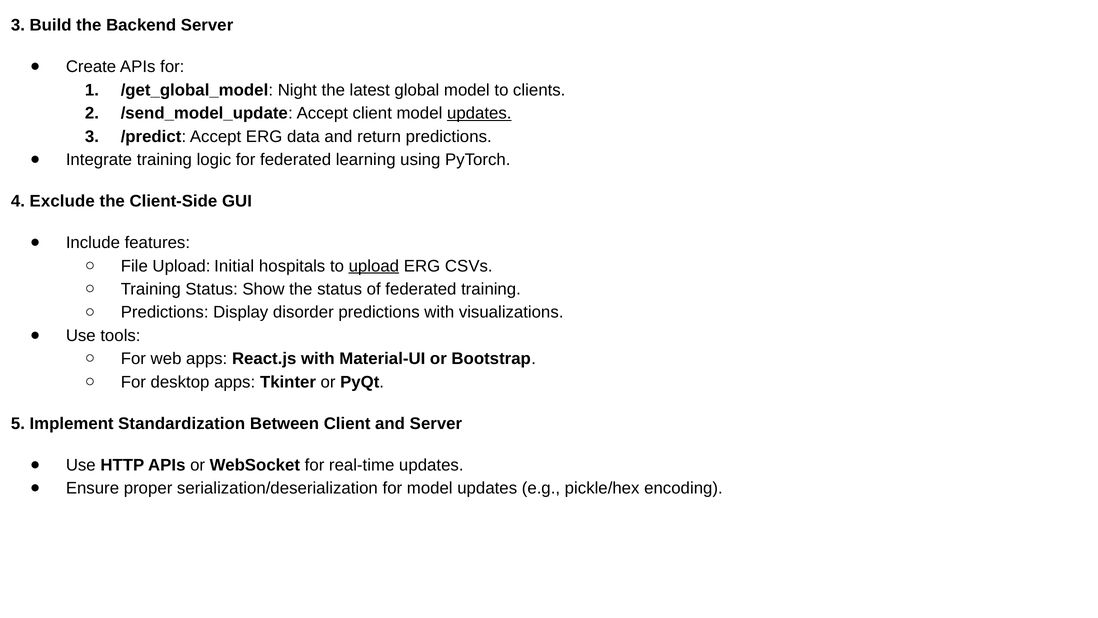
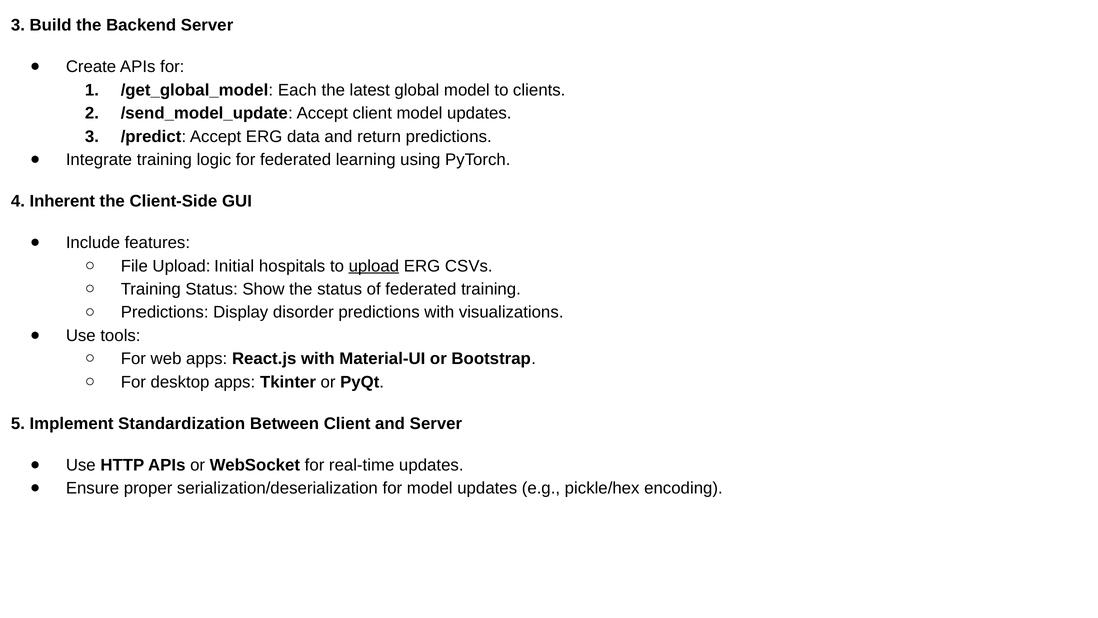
Night: Night -> Each (297, 90)
updates underline: present -> none (479, 113)
Exclude: Exclude -> Inherent (62, 201)
